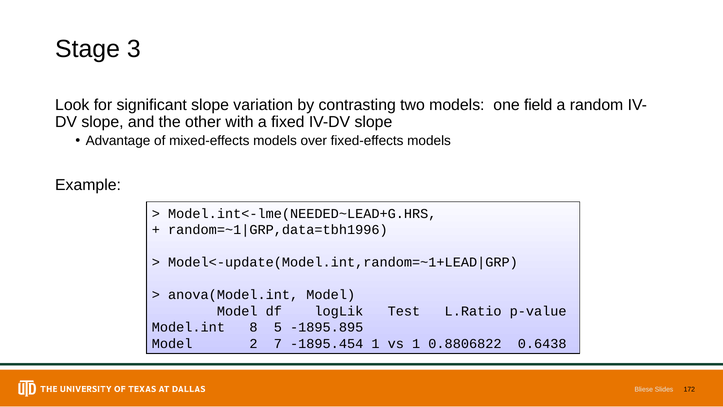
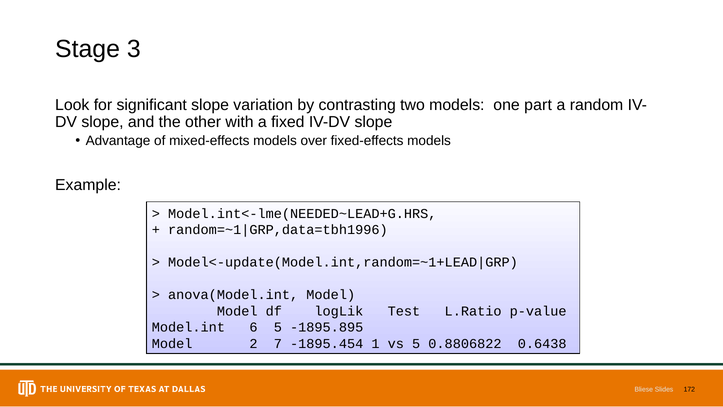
field: field -> part (538, 105)
8: 8 -> 6 (253, 327)
vs 1: 1 -> 5 (416, 344)
